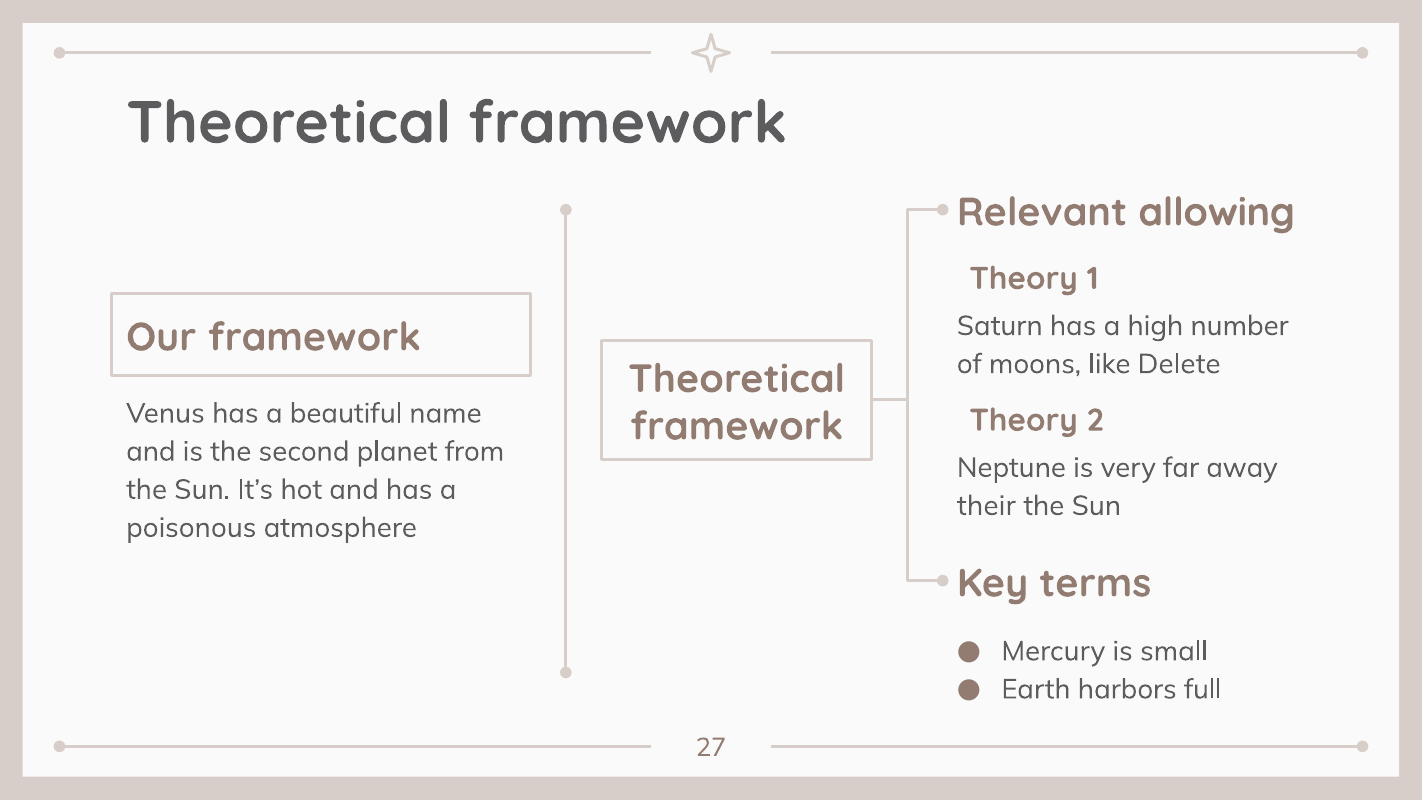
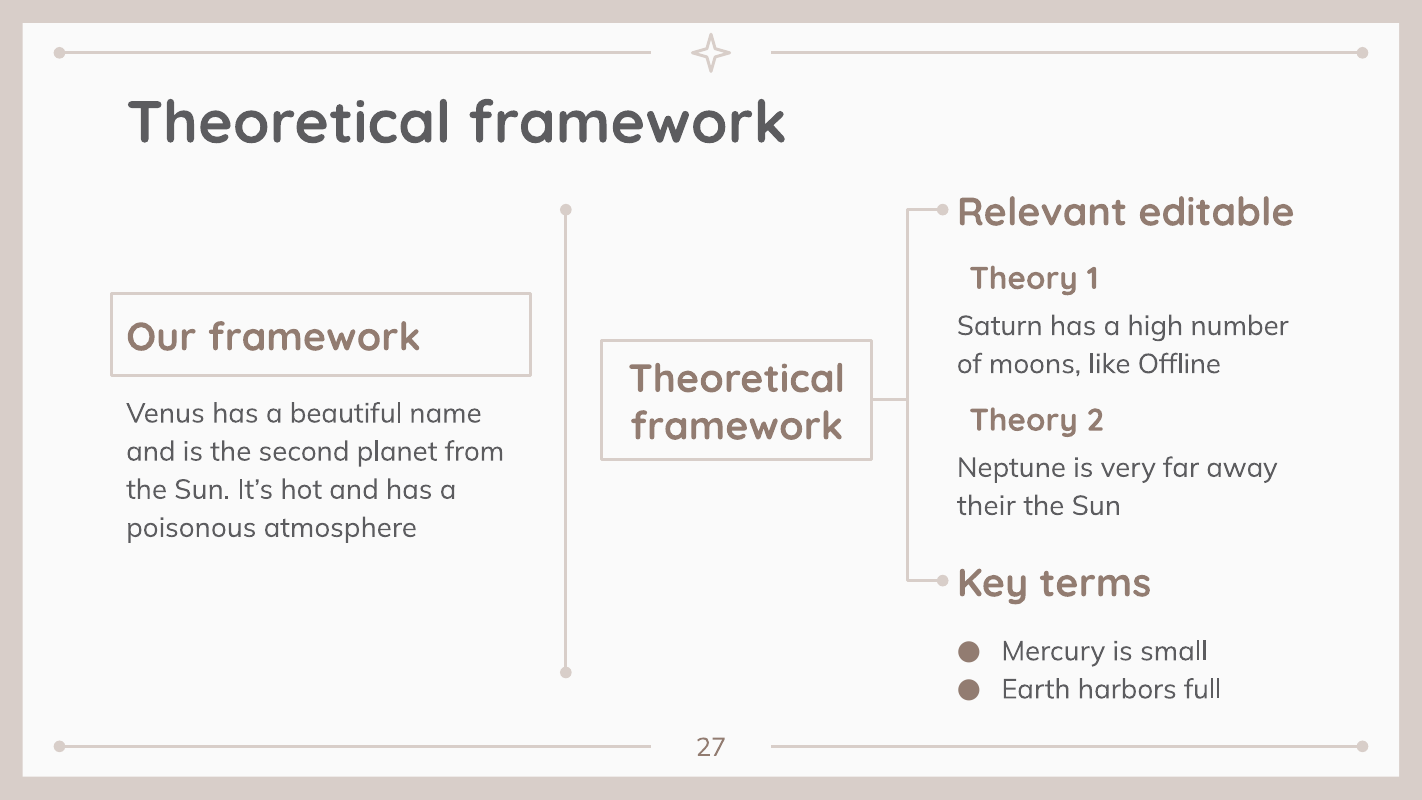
allowing: allowing -> editable (1217, 212)
Delete: Delete -> Offline (1179, 364)
